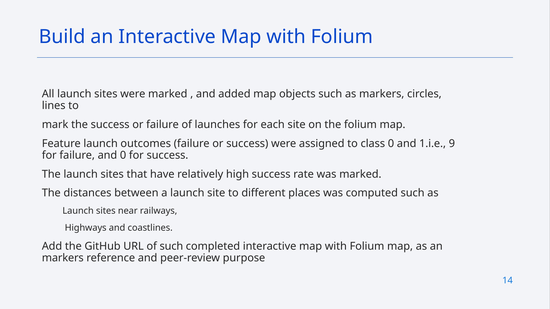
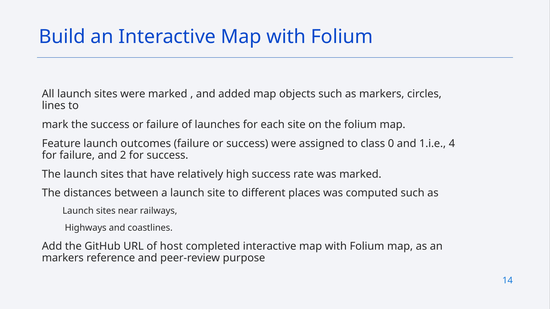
9: 9 -> 4 (452, 144)
and 0: 0 -> 2 (123, 155)
of such: such -> host (171, 246)
